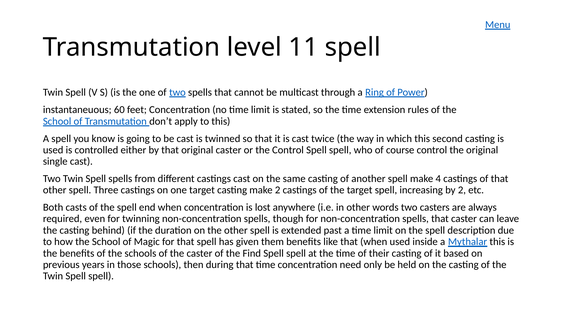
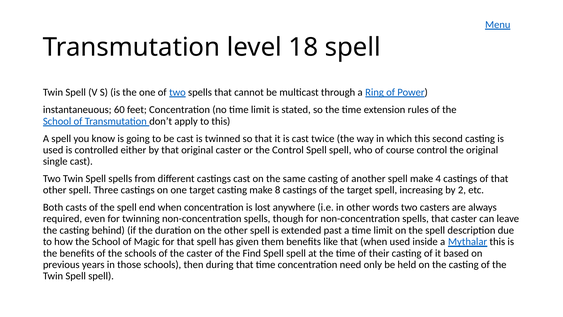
11: 11 -> 18 (303, 47)
make 2: 2 -> 8 (278, 190)
